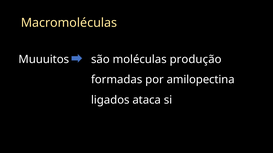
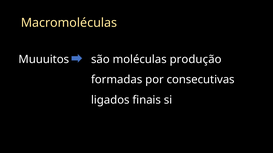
amilopectina: amilopectina -> consecutivas (201, 80)
ataca: ataca -> finais (147, 100)
